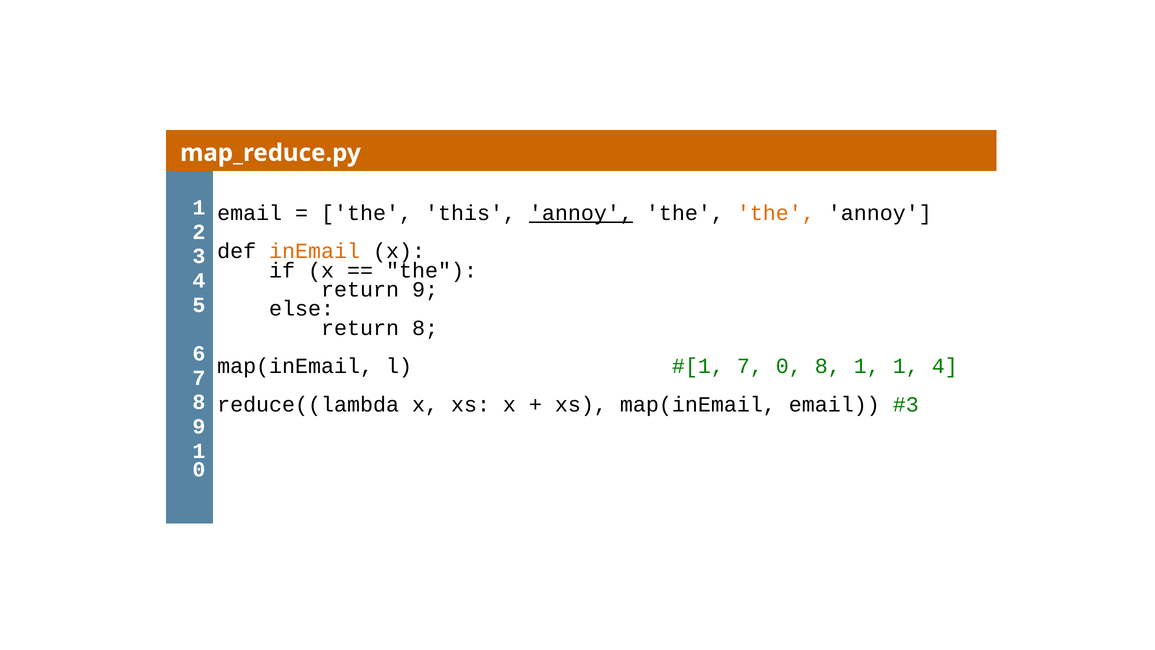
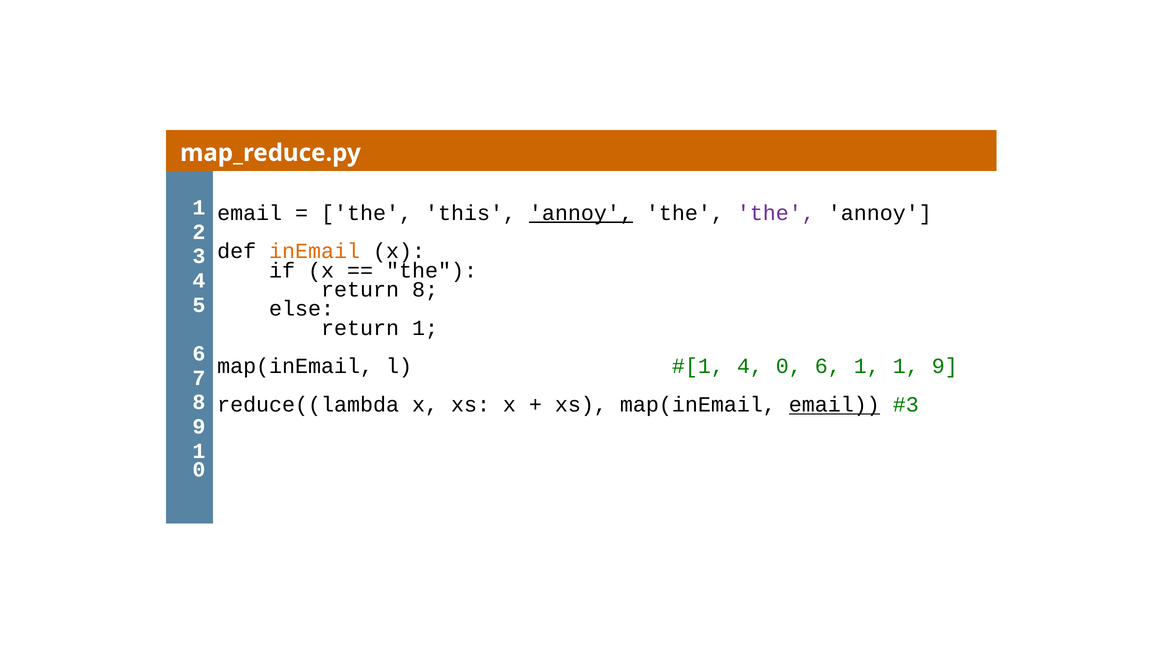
the colour: orange -> purple (776, 213)
return 9: 9 -> 8 (425, 289)
return 8: 8 -> 1 (425, 328)
7: 7 -> 4 (750, 366)
0 8: 8 -> 6 (828, 366)
1 4: 4 -> 9 (945, 366)
email underline: none -> present (834, 404)
